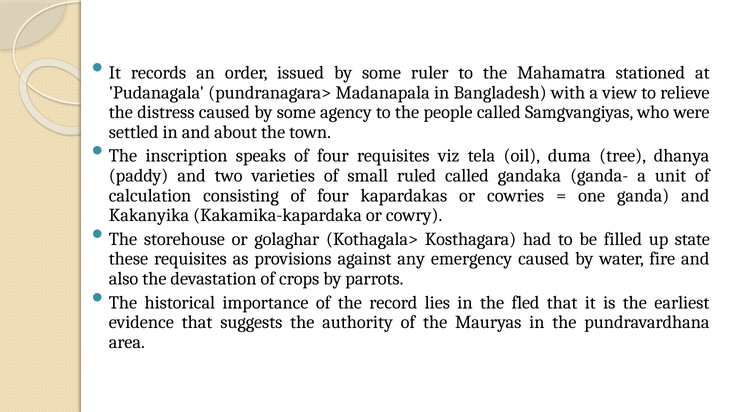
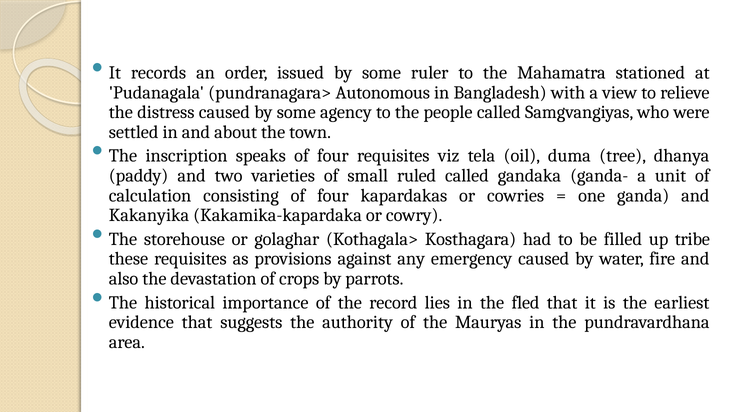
Madanapala: Madanapala -> Autonomous (383, 92)
state: state -> tribe (692, 239)
